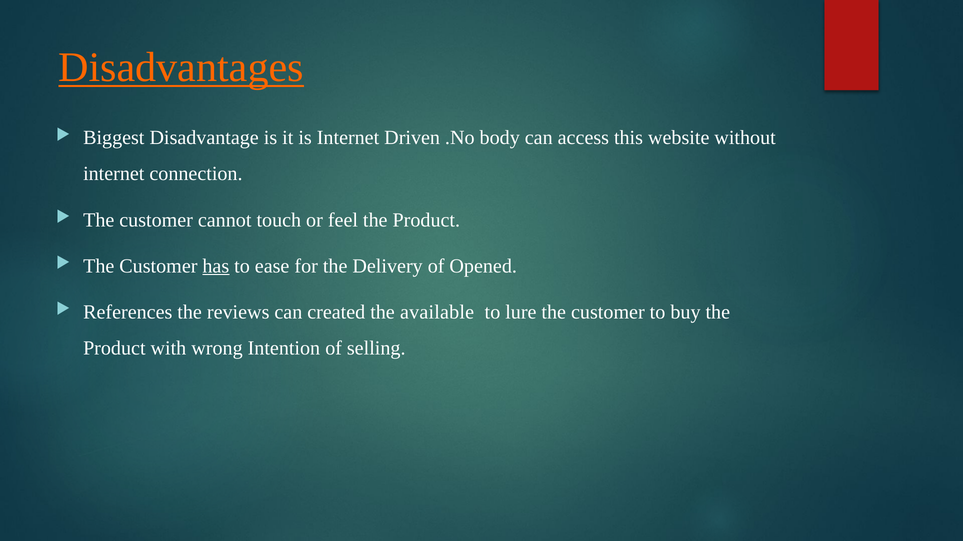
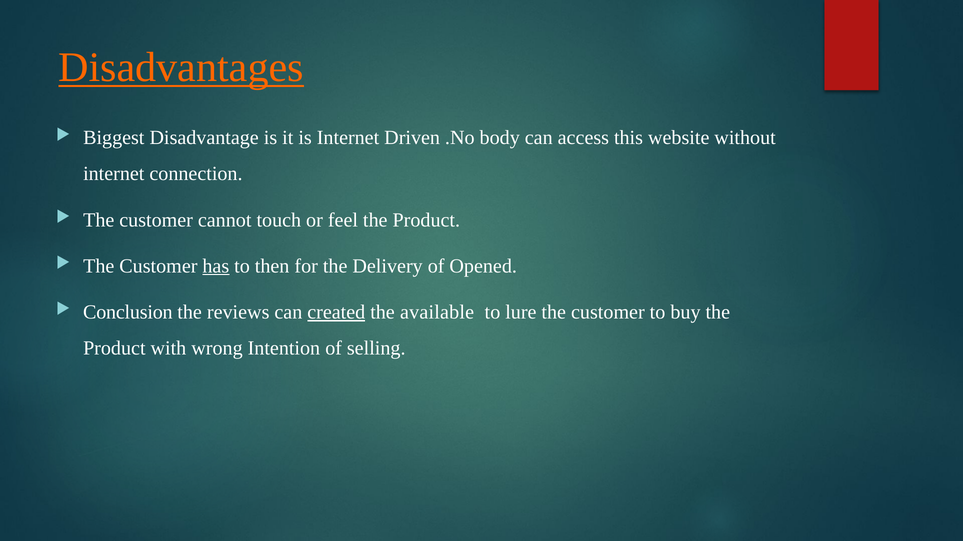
ease: ease -> then (272, 266)
References: References -> Conclusion (128, 312)
created underline: none -> present (336, 312)
